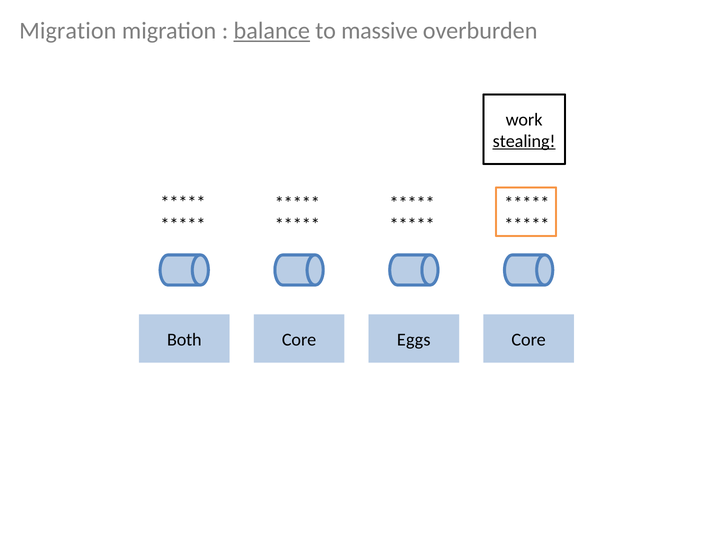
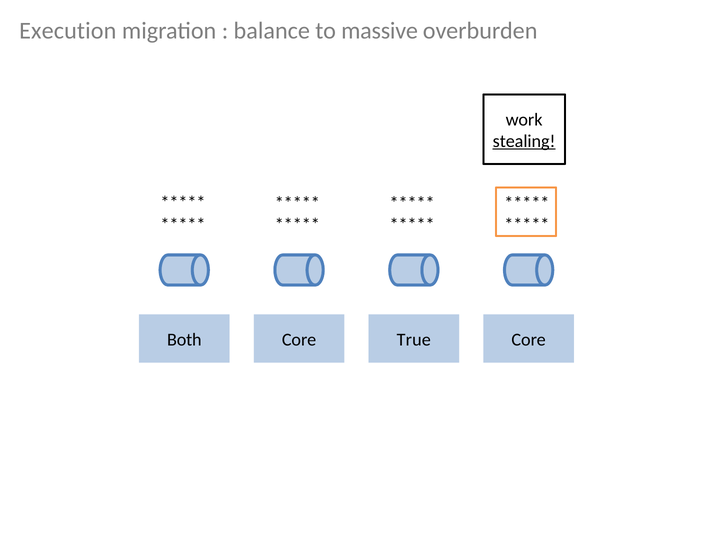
Migration: Migration -> Execution (68, 31)
balance underline: present -> none (272, 31)
Eggs: Eggs -> True (414, 340)
